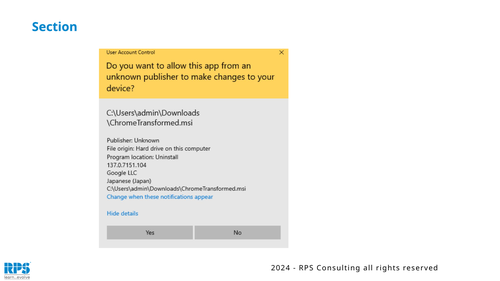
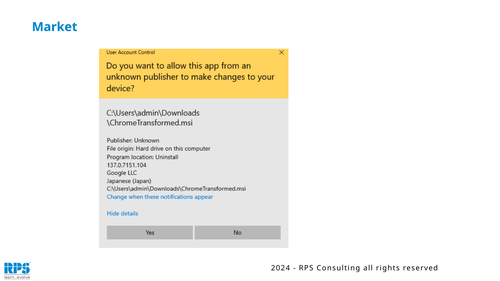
Section: Section -> Market (55, 27)
